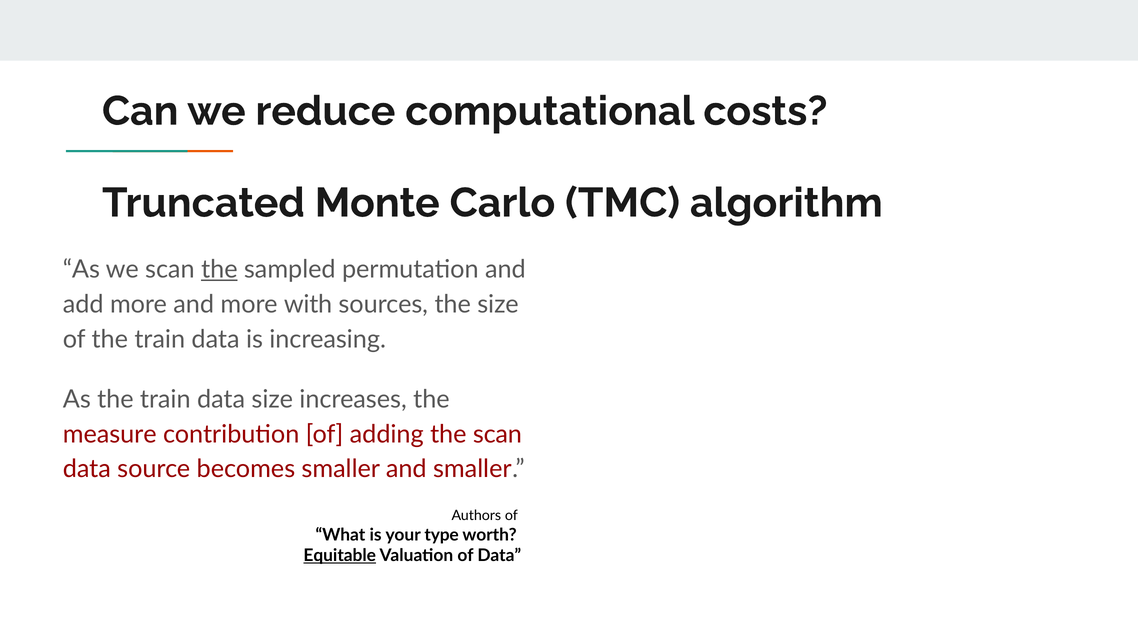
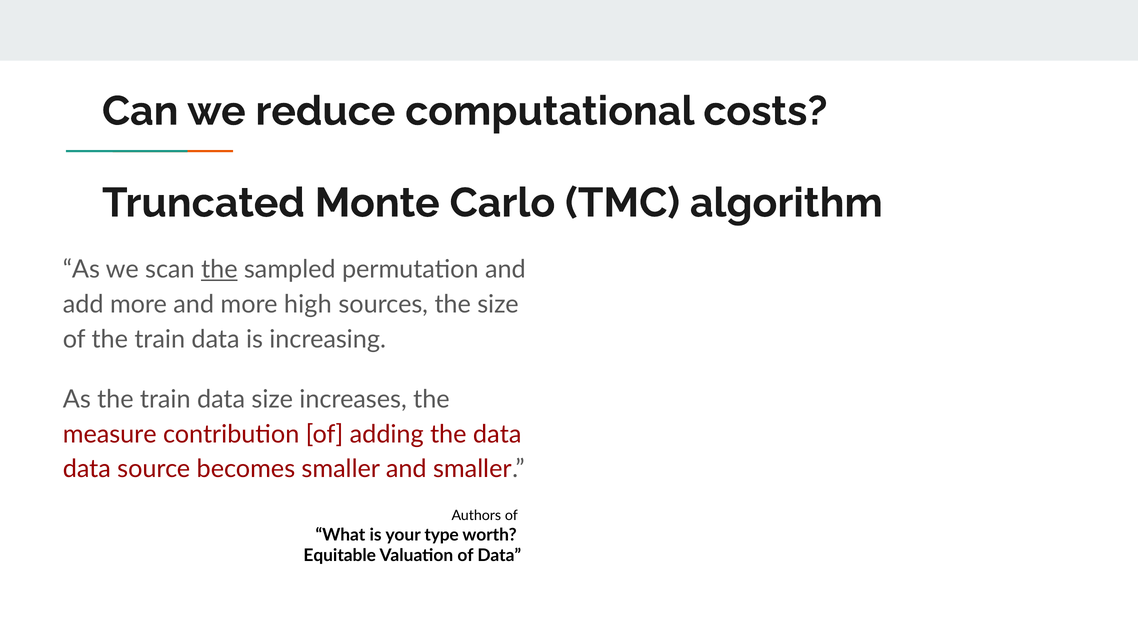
with: with -> high (308, 304)
the scan: scan -> data (497, 434)
Equitable underline: present -> none (340, 556)
